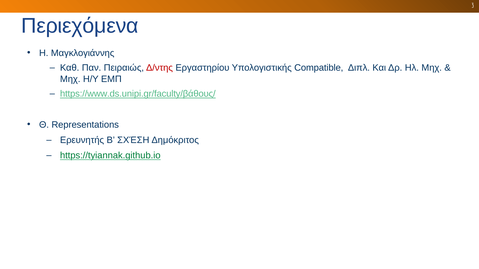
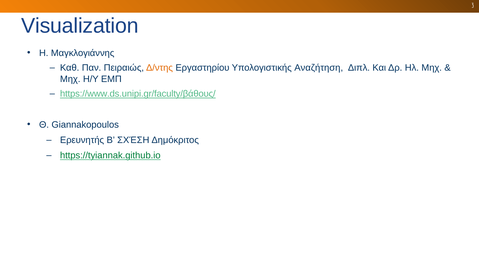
Περιεχόμενα: Περιεχόμενα -> Visualization (80, 26)
Δ/ντης colour: red -> orange (159, 68)
Compatible: Compatible -> Αναζήτηση (319, 68)
Representations: Representations -> Giannakopoulos (85, 125)
